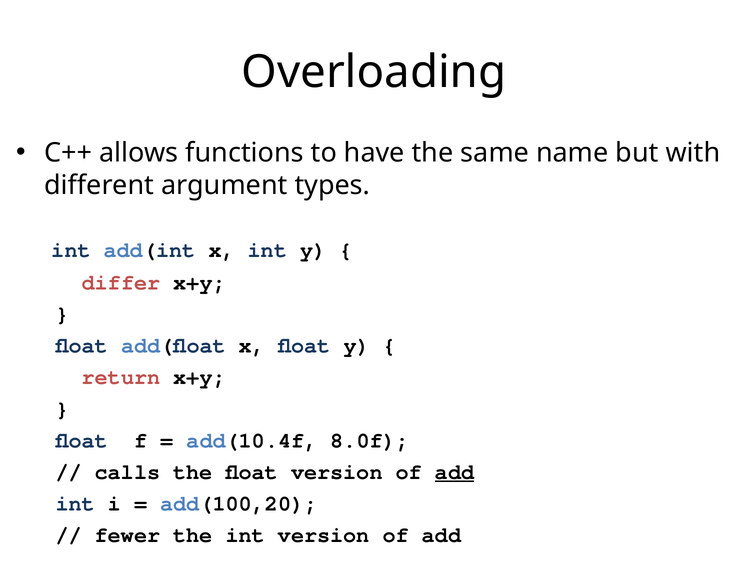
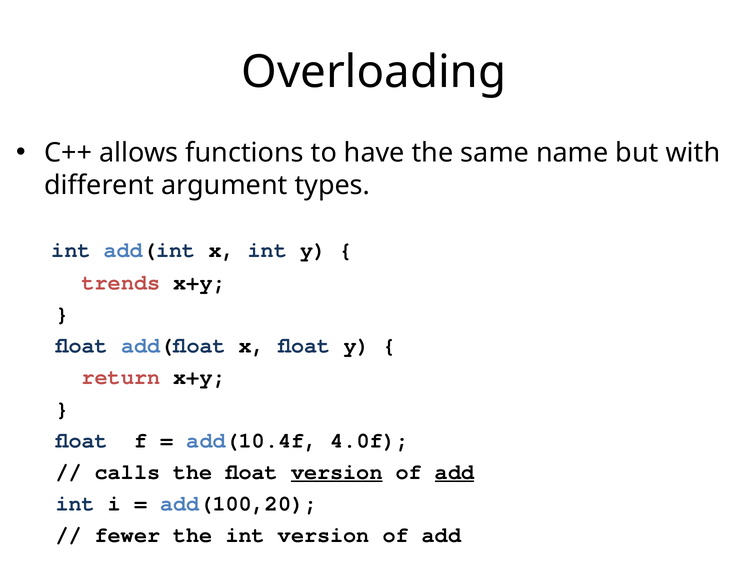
differ: differ -> trends (121, 283)
8.0f: 8.0f -> 4.0f (370, 440)
version underline: none -> present (337, 472)
